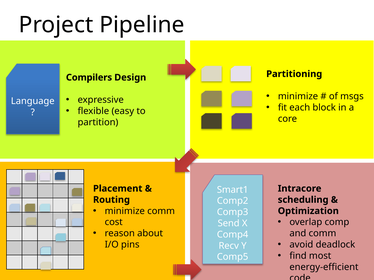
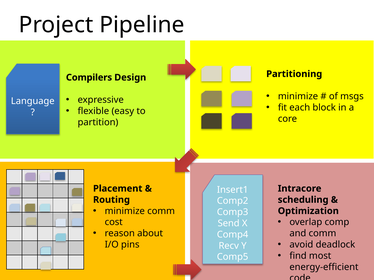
Smart1: Smart1 -> Insert1 (233, 190)
